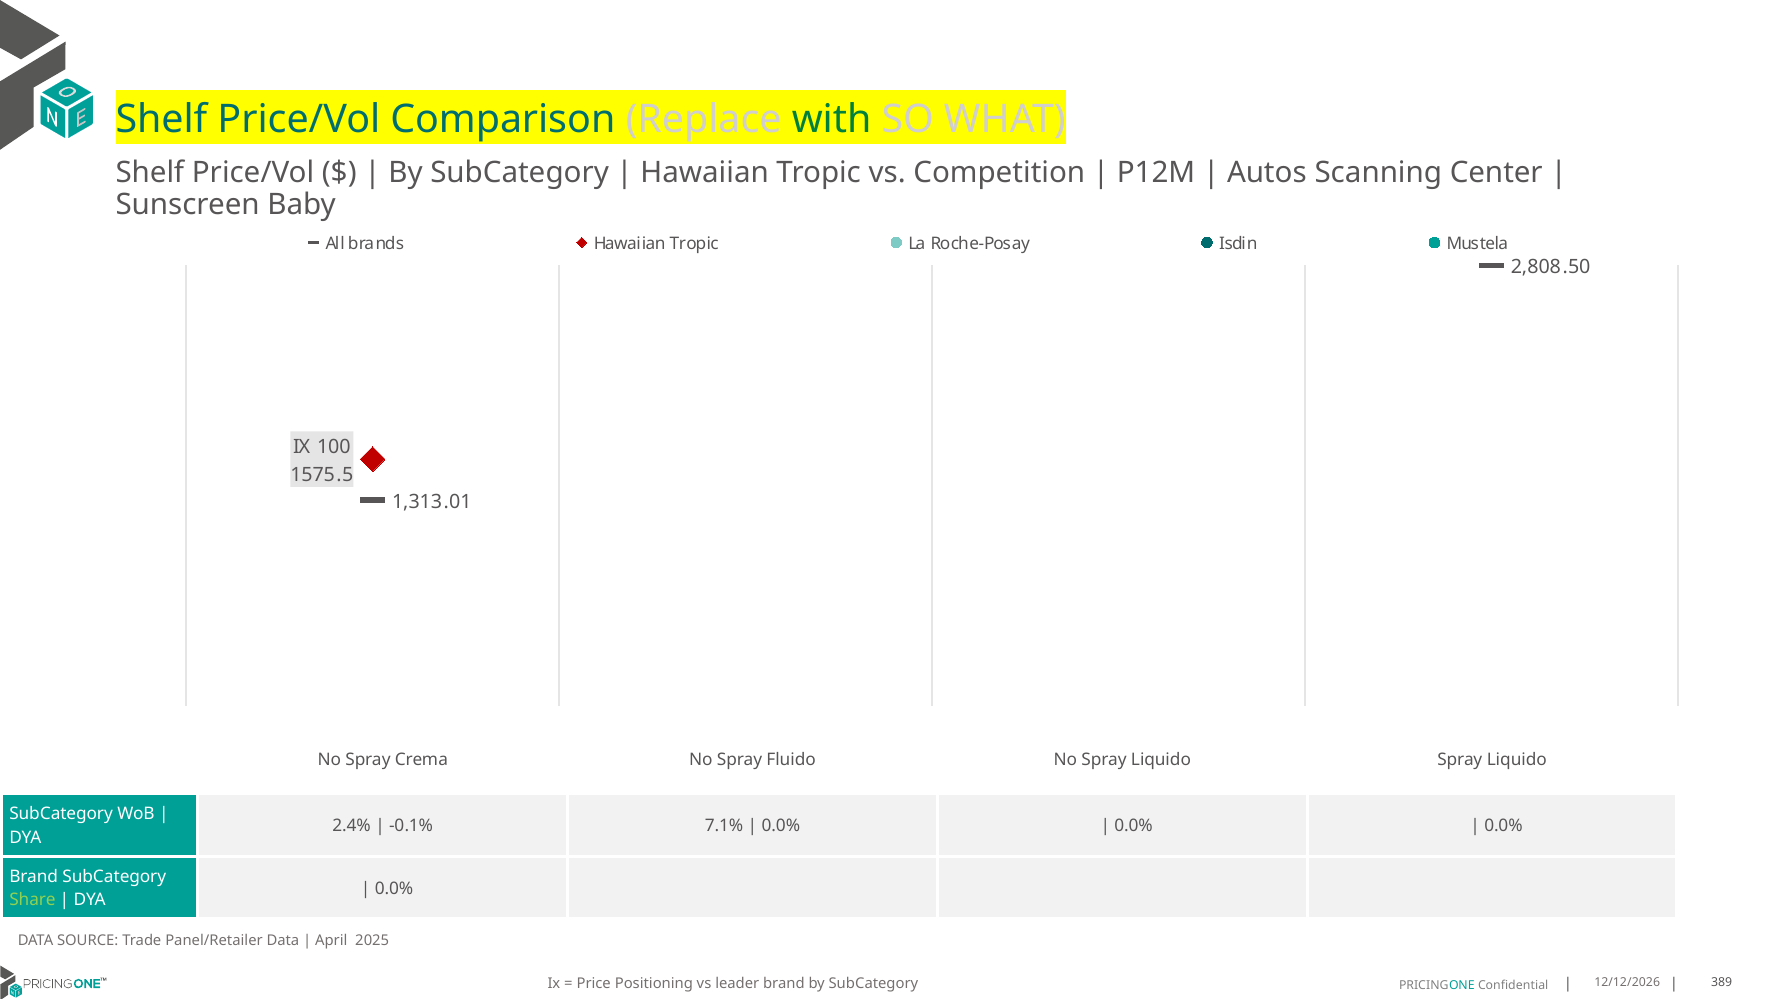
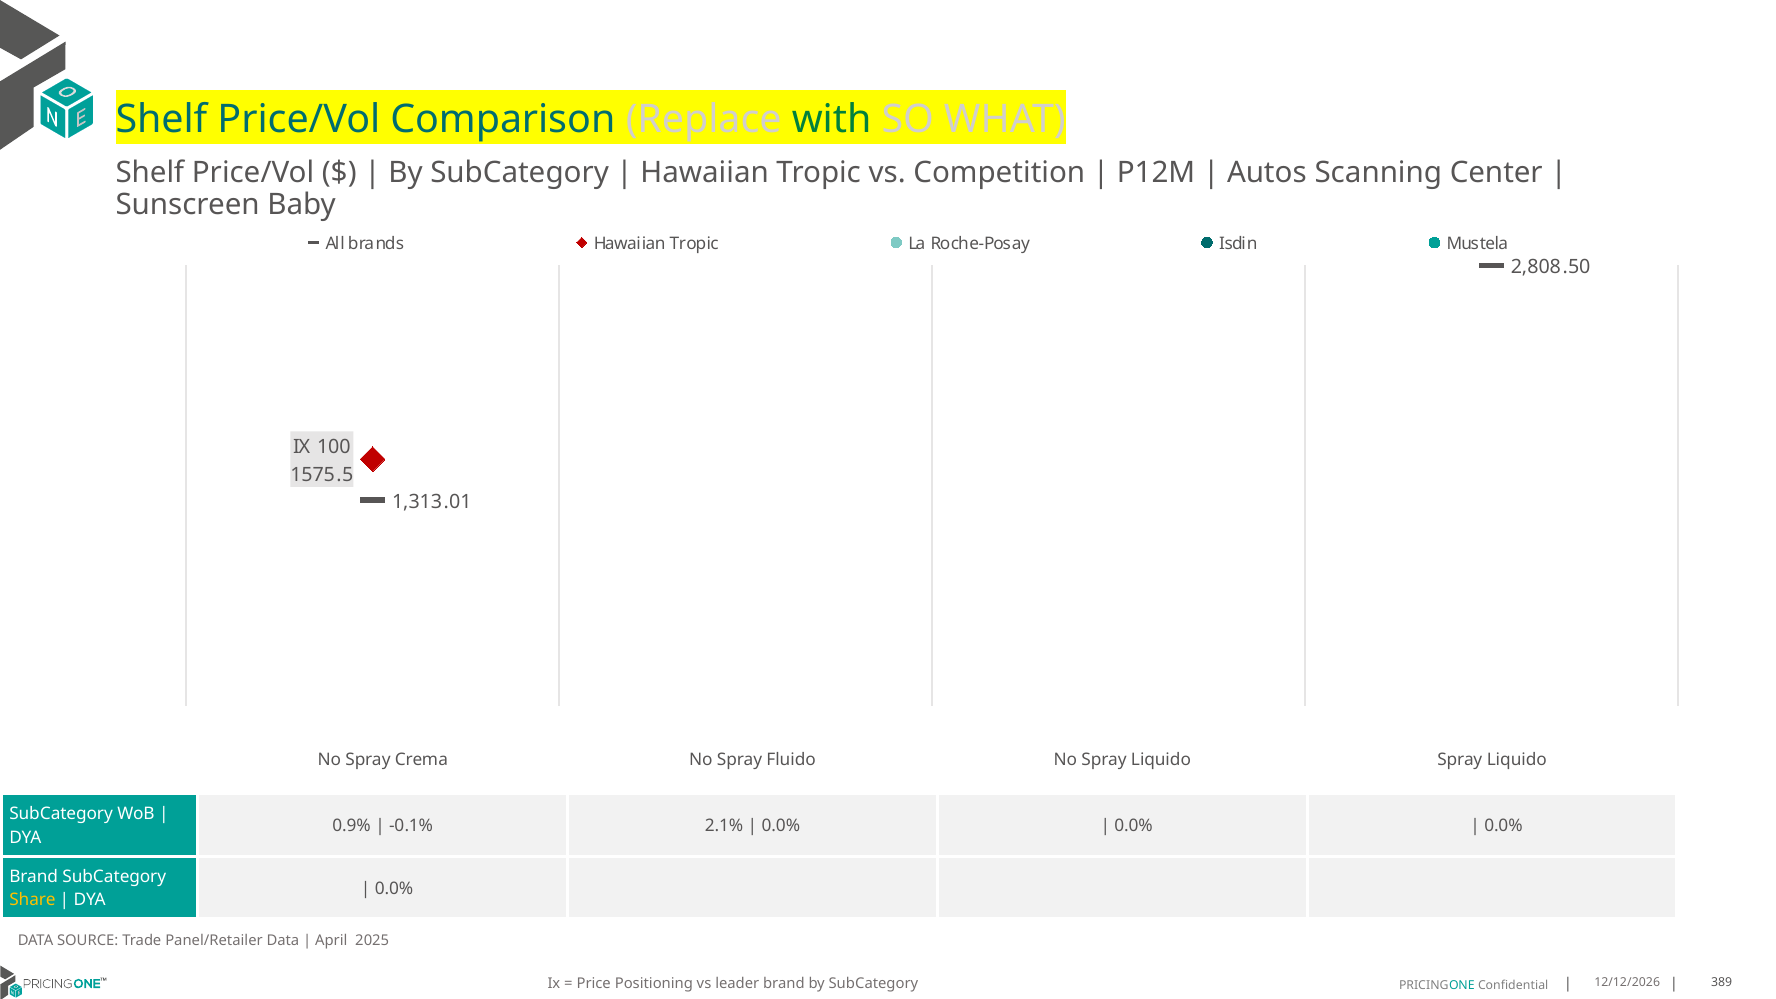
2.4%: 2.4% -> 0.9% (352, 826)
7.1%: 7.1% -> 2.1% (724, 826)
Share colour: light green -> yellow (33, 900)
